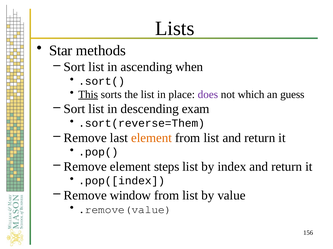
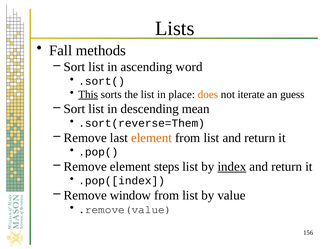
Star: Star -> Fall (61, 51)
when: when -> word (189, 67)
does colour: purple -> orange (208, 95)
which: which -> iterate (251, 95)
exam: exam -> mean (196, 109)
index underline: none -> present (232, 167)
